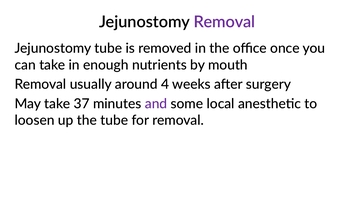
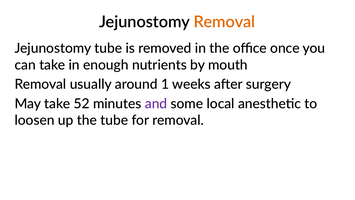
Removal colour: purple -> orange (224, 22)
4: 4 -> 1 (165, 84)
37: 37 -> 52 (82, 104)
